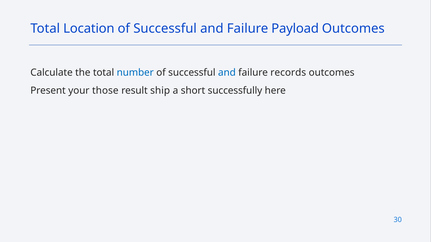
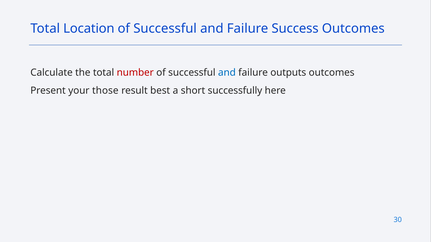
Payload: Payload -> Success (295, 29)
number colour: blue -> red (135, 73)
records: records -> outputs (288, 73)
ship: ship -> best (160, 91)
